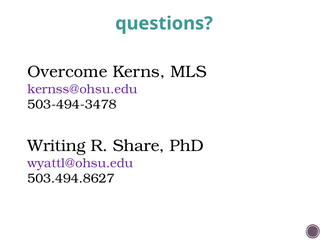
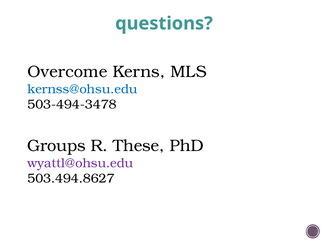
kernss@ohsu.edu colour: purple -> blue (83, 89)
Writing: Writing -> Groups (56, 146)
Share: Share -> These (139, 146)
